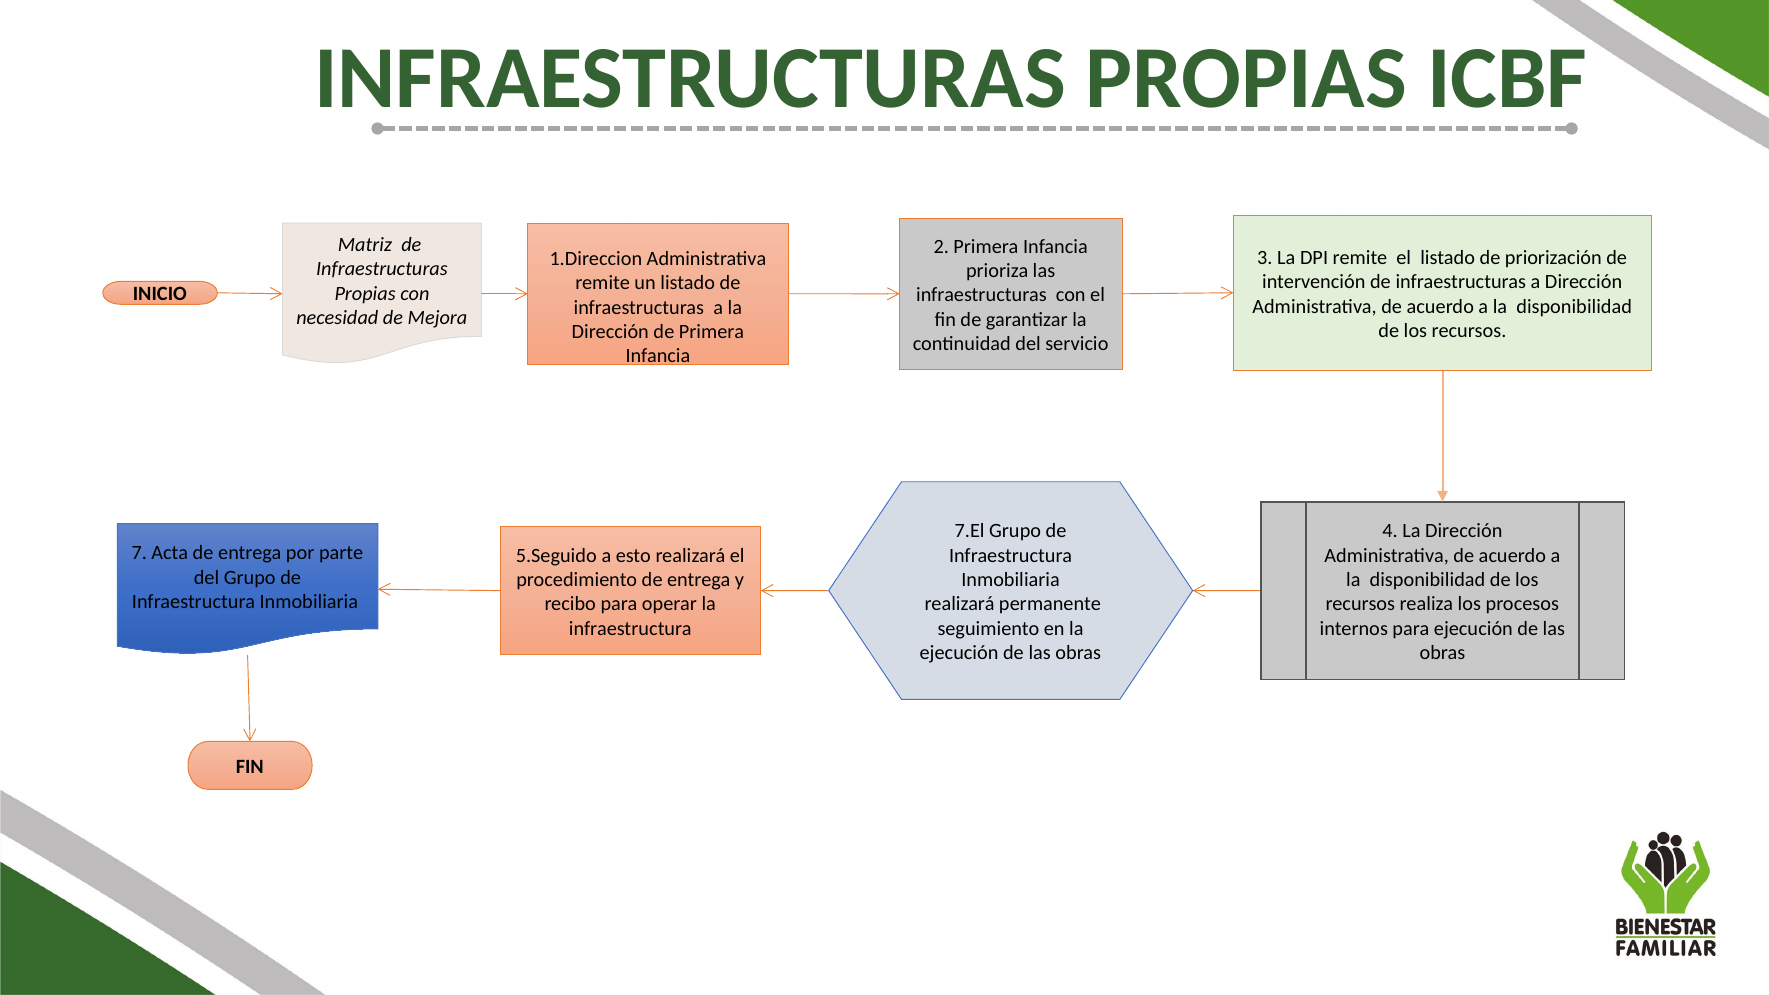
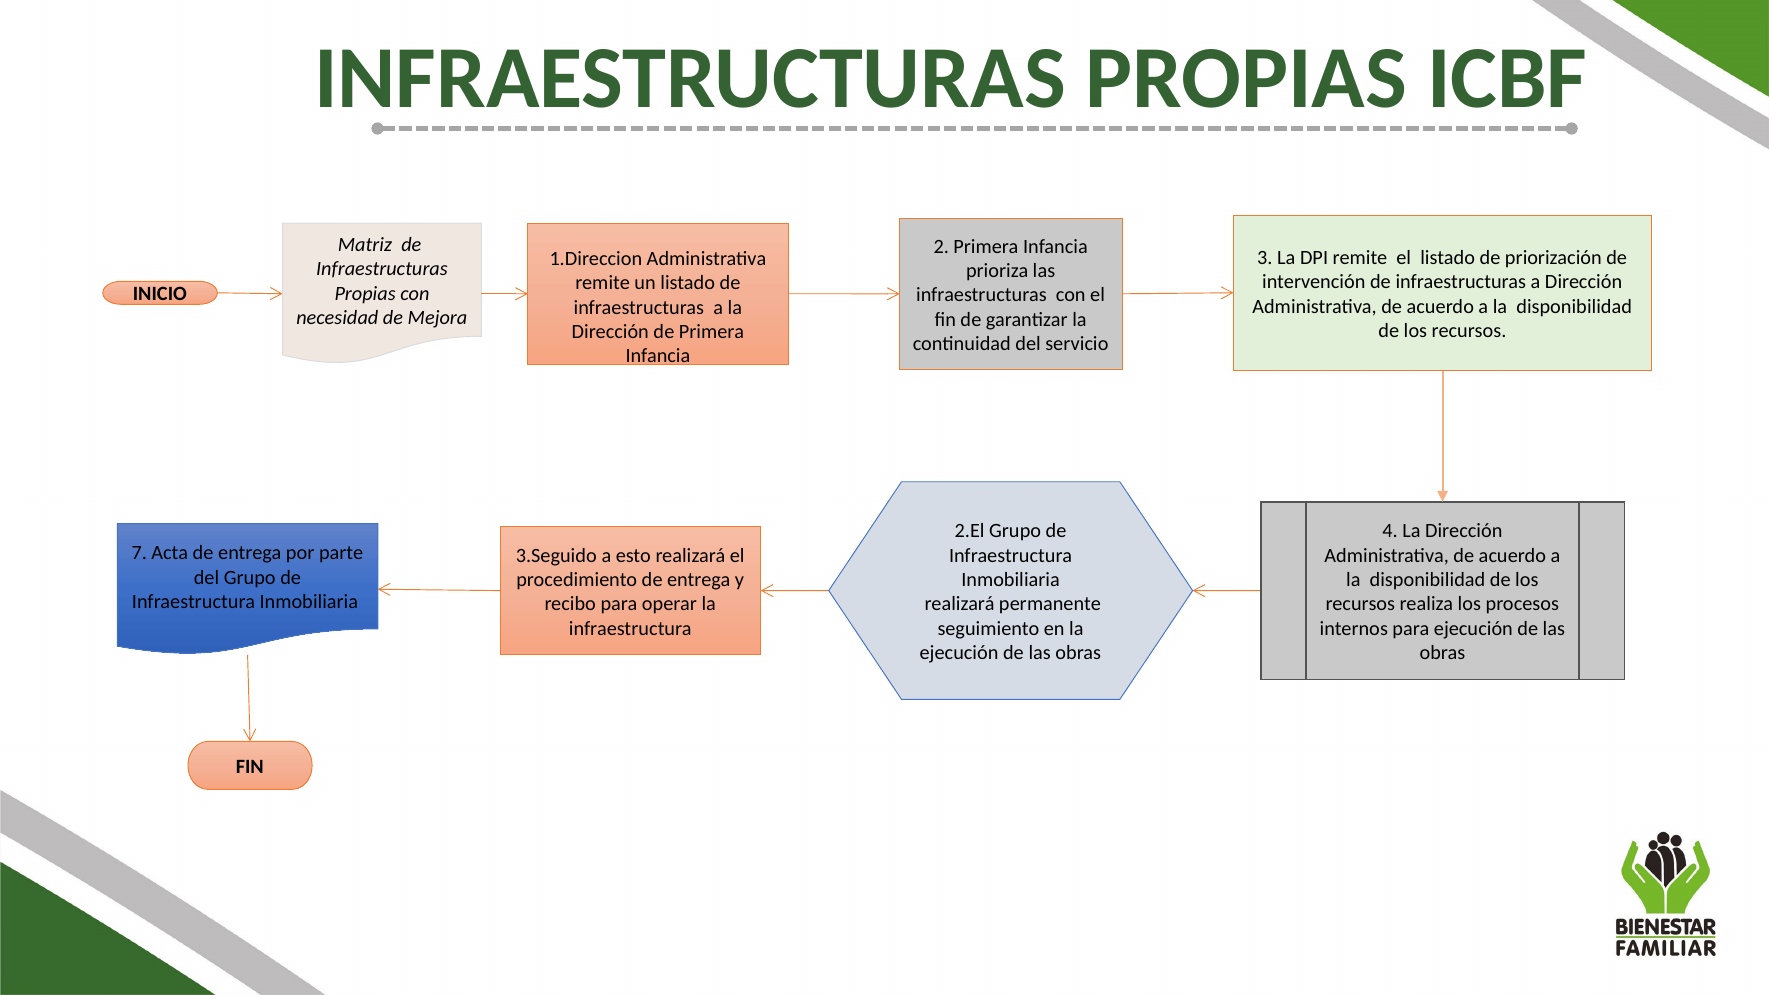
7.El: 7.El -> 2.El (970, 531)
5.Seguido: 5.Seguido -> 3.Seguido (556, 556)
